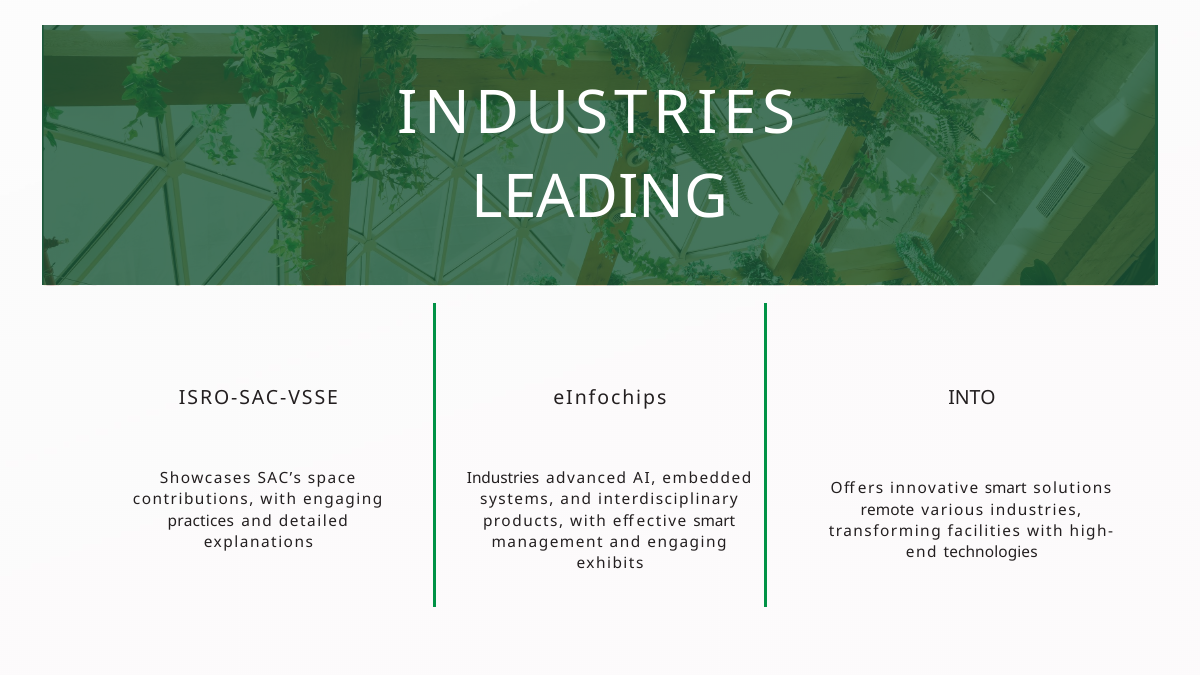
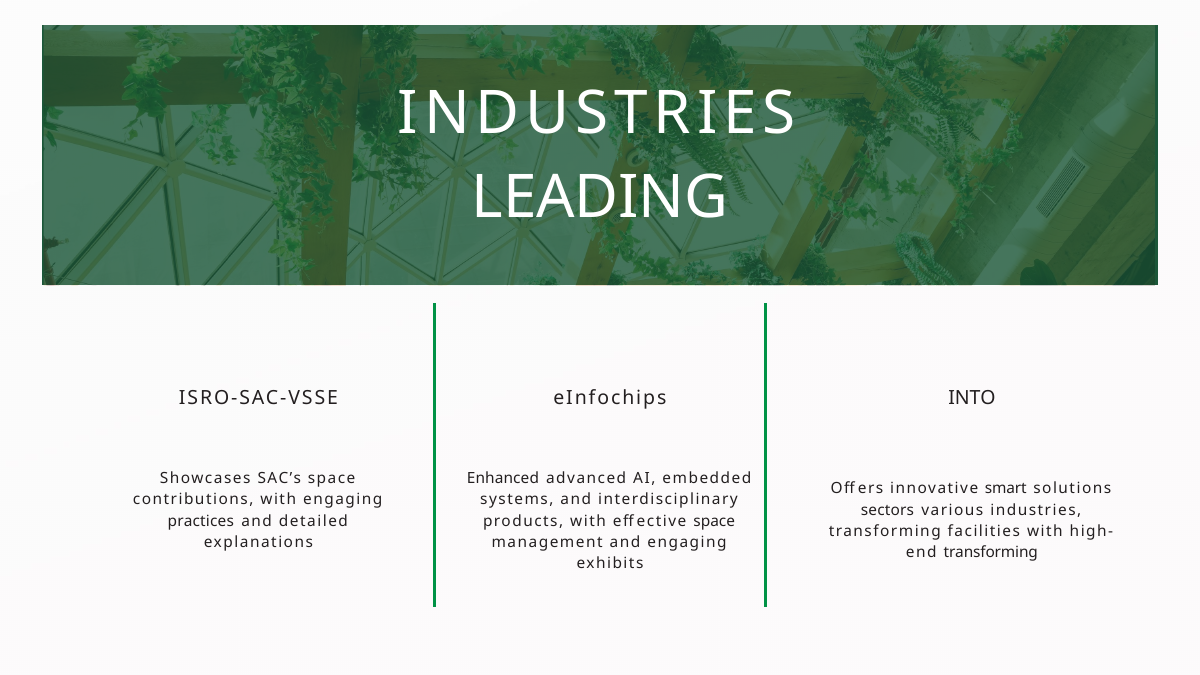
Industries: Industries -> Enhanced (503, 479)
remote: remote -> sectors (887, 510)
effective smart: smart -> space (714, 521)
technologies: technologies -> transforming (991, 553)
